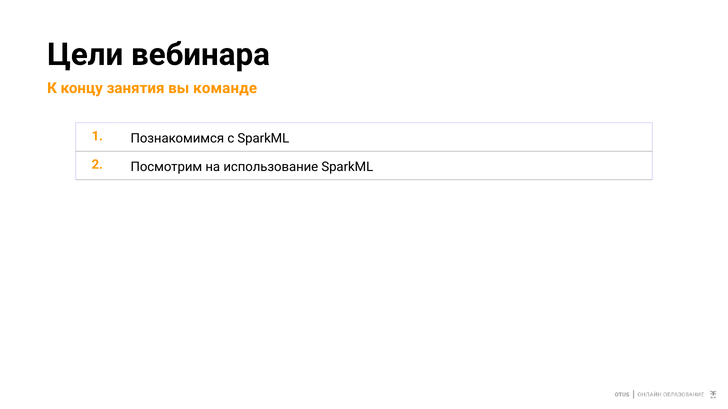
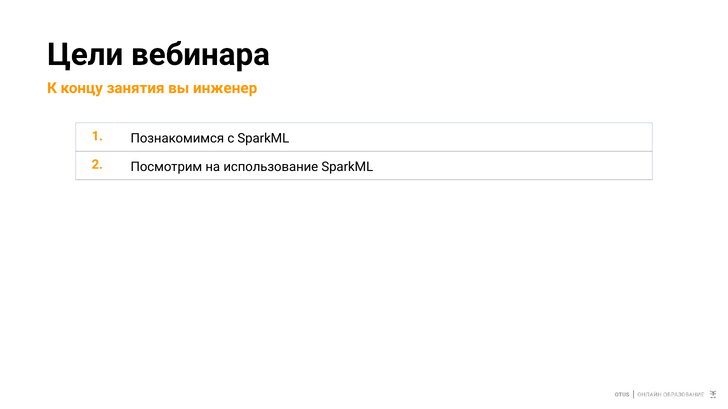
команде: команде -> инженер (225, 88)
